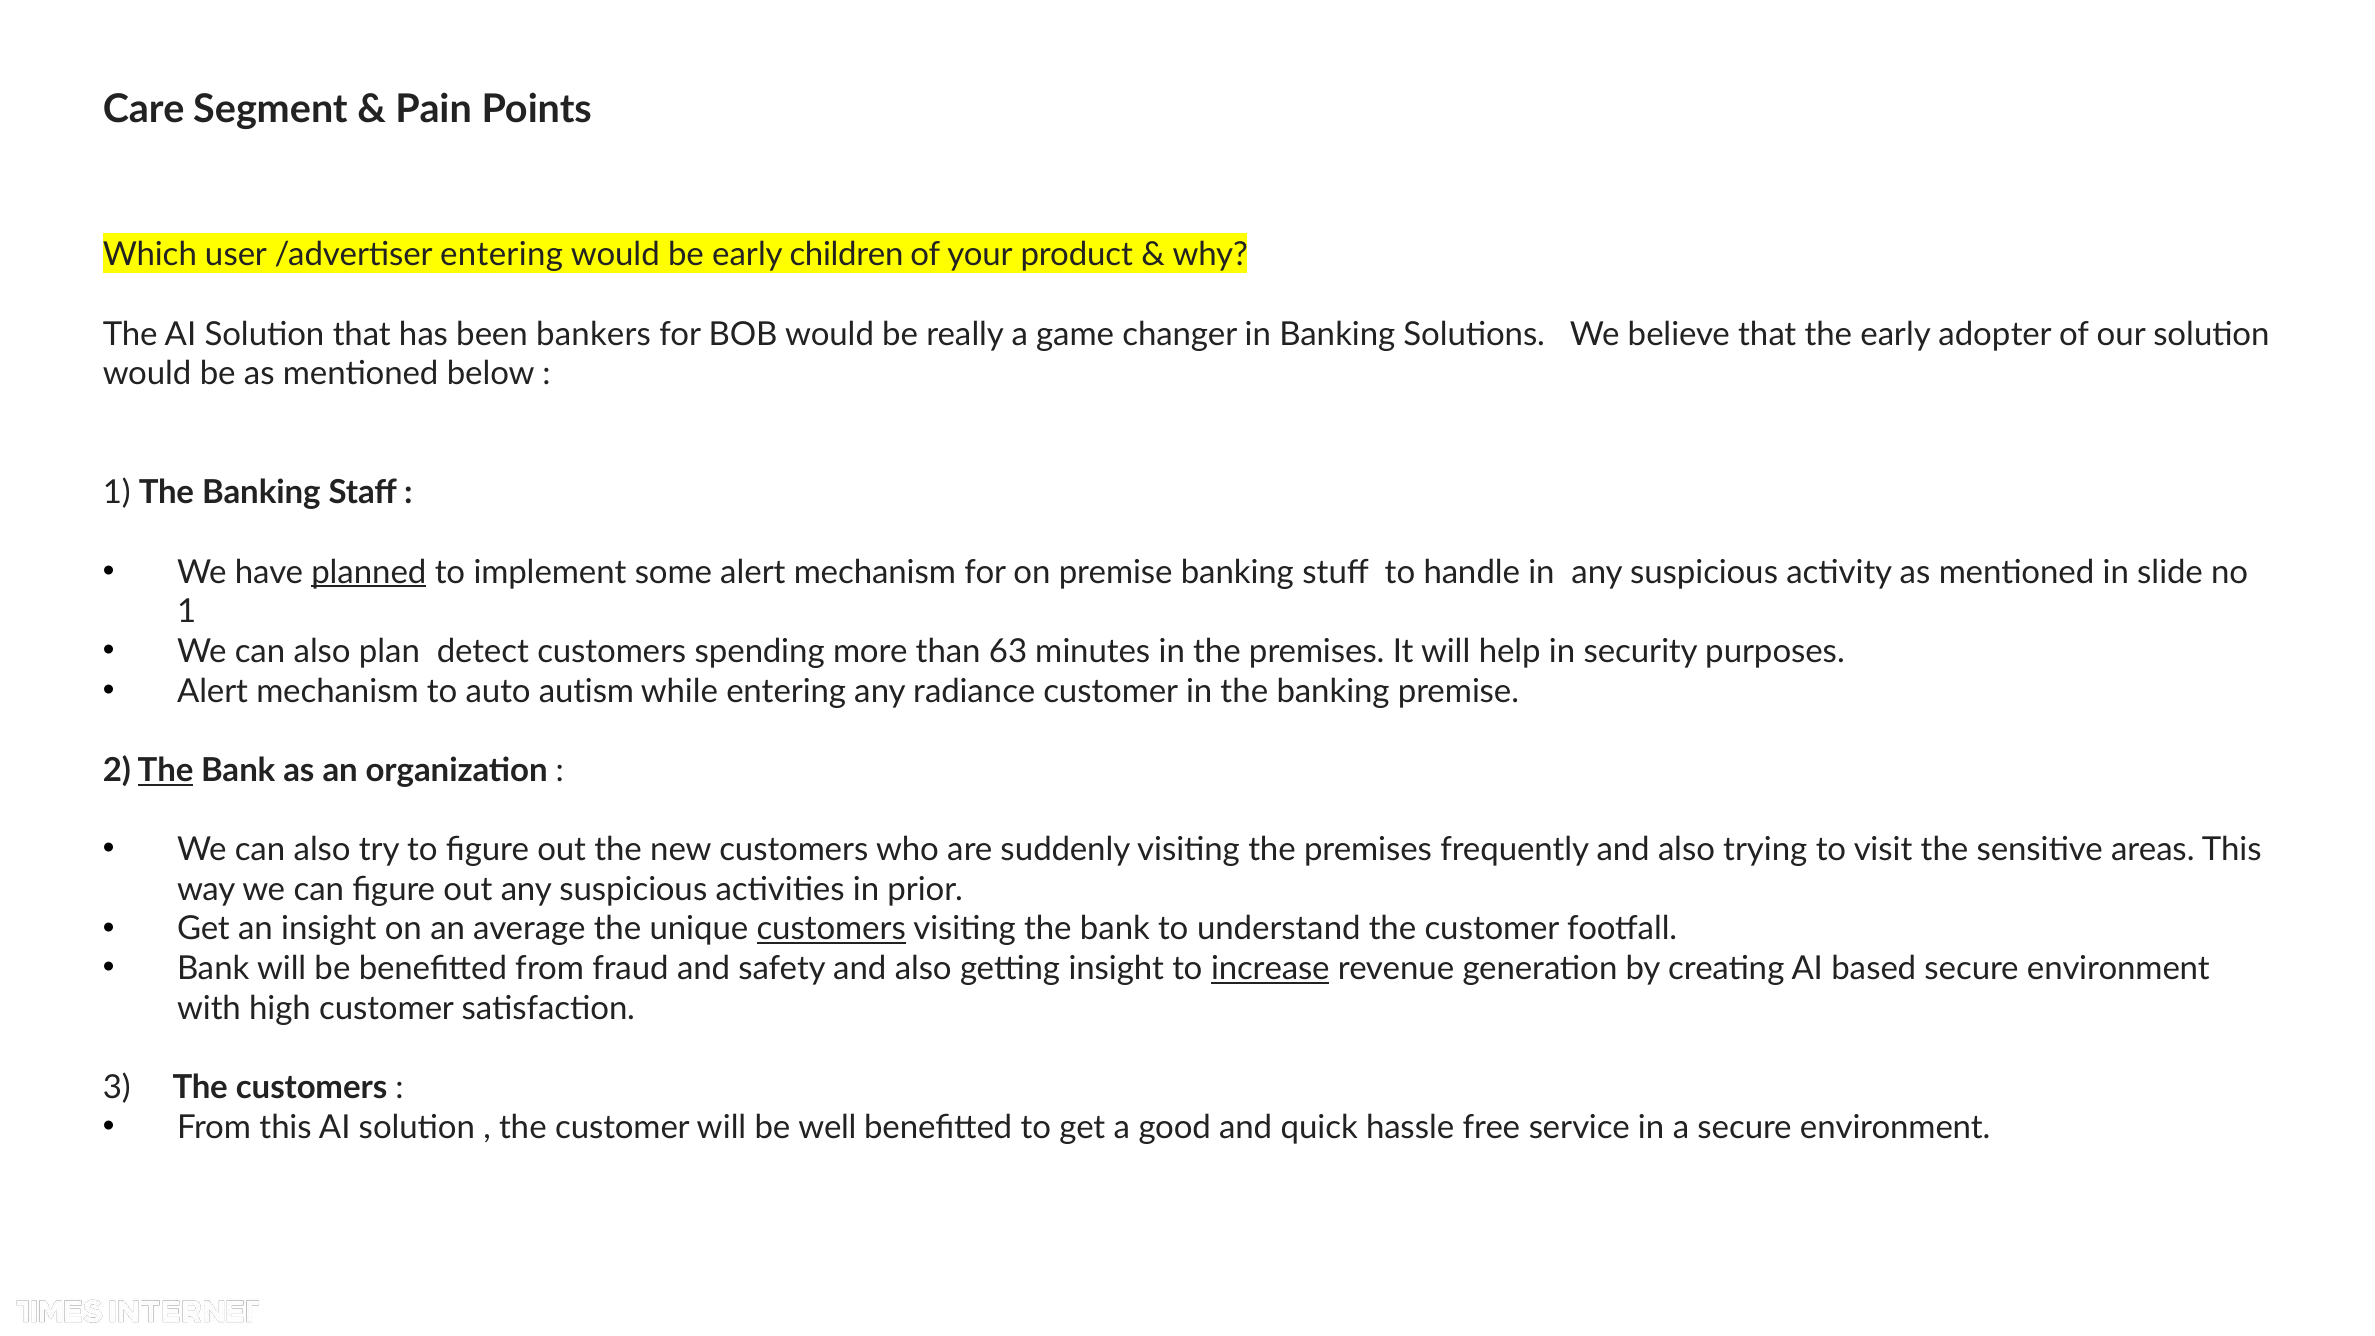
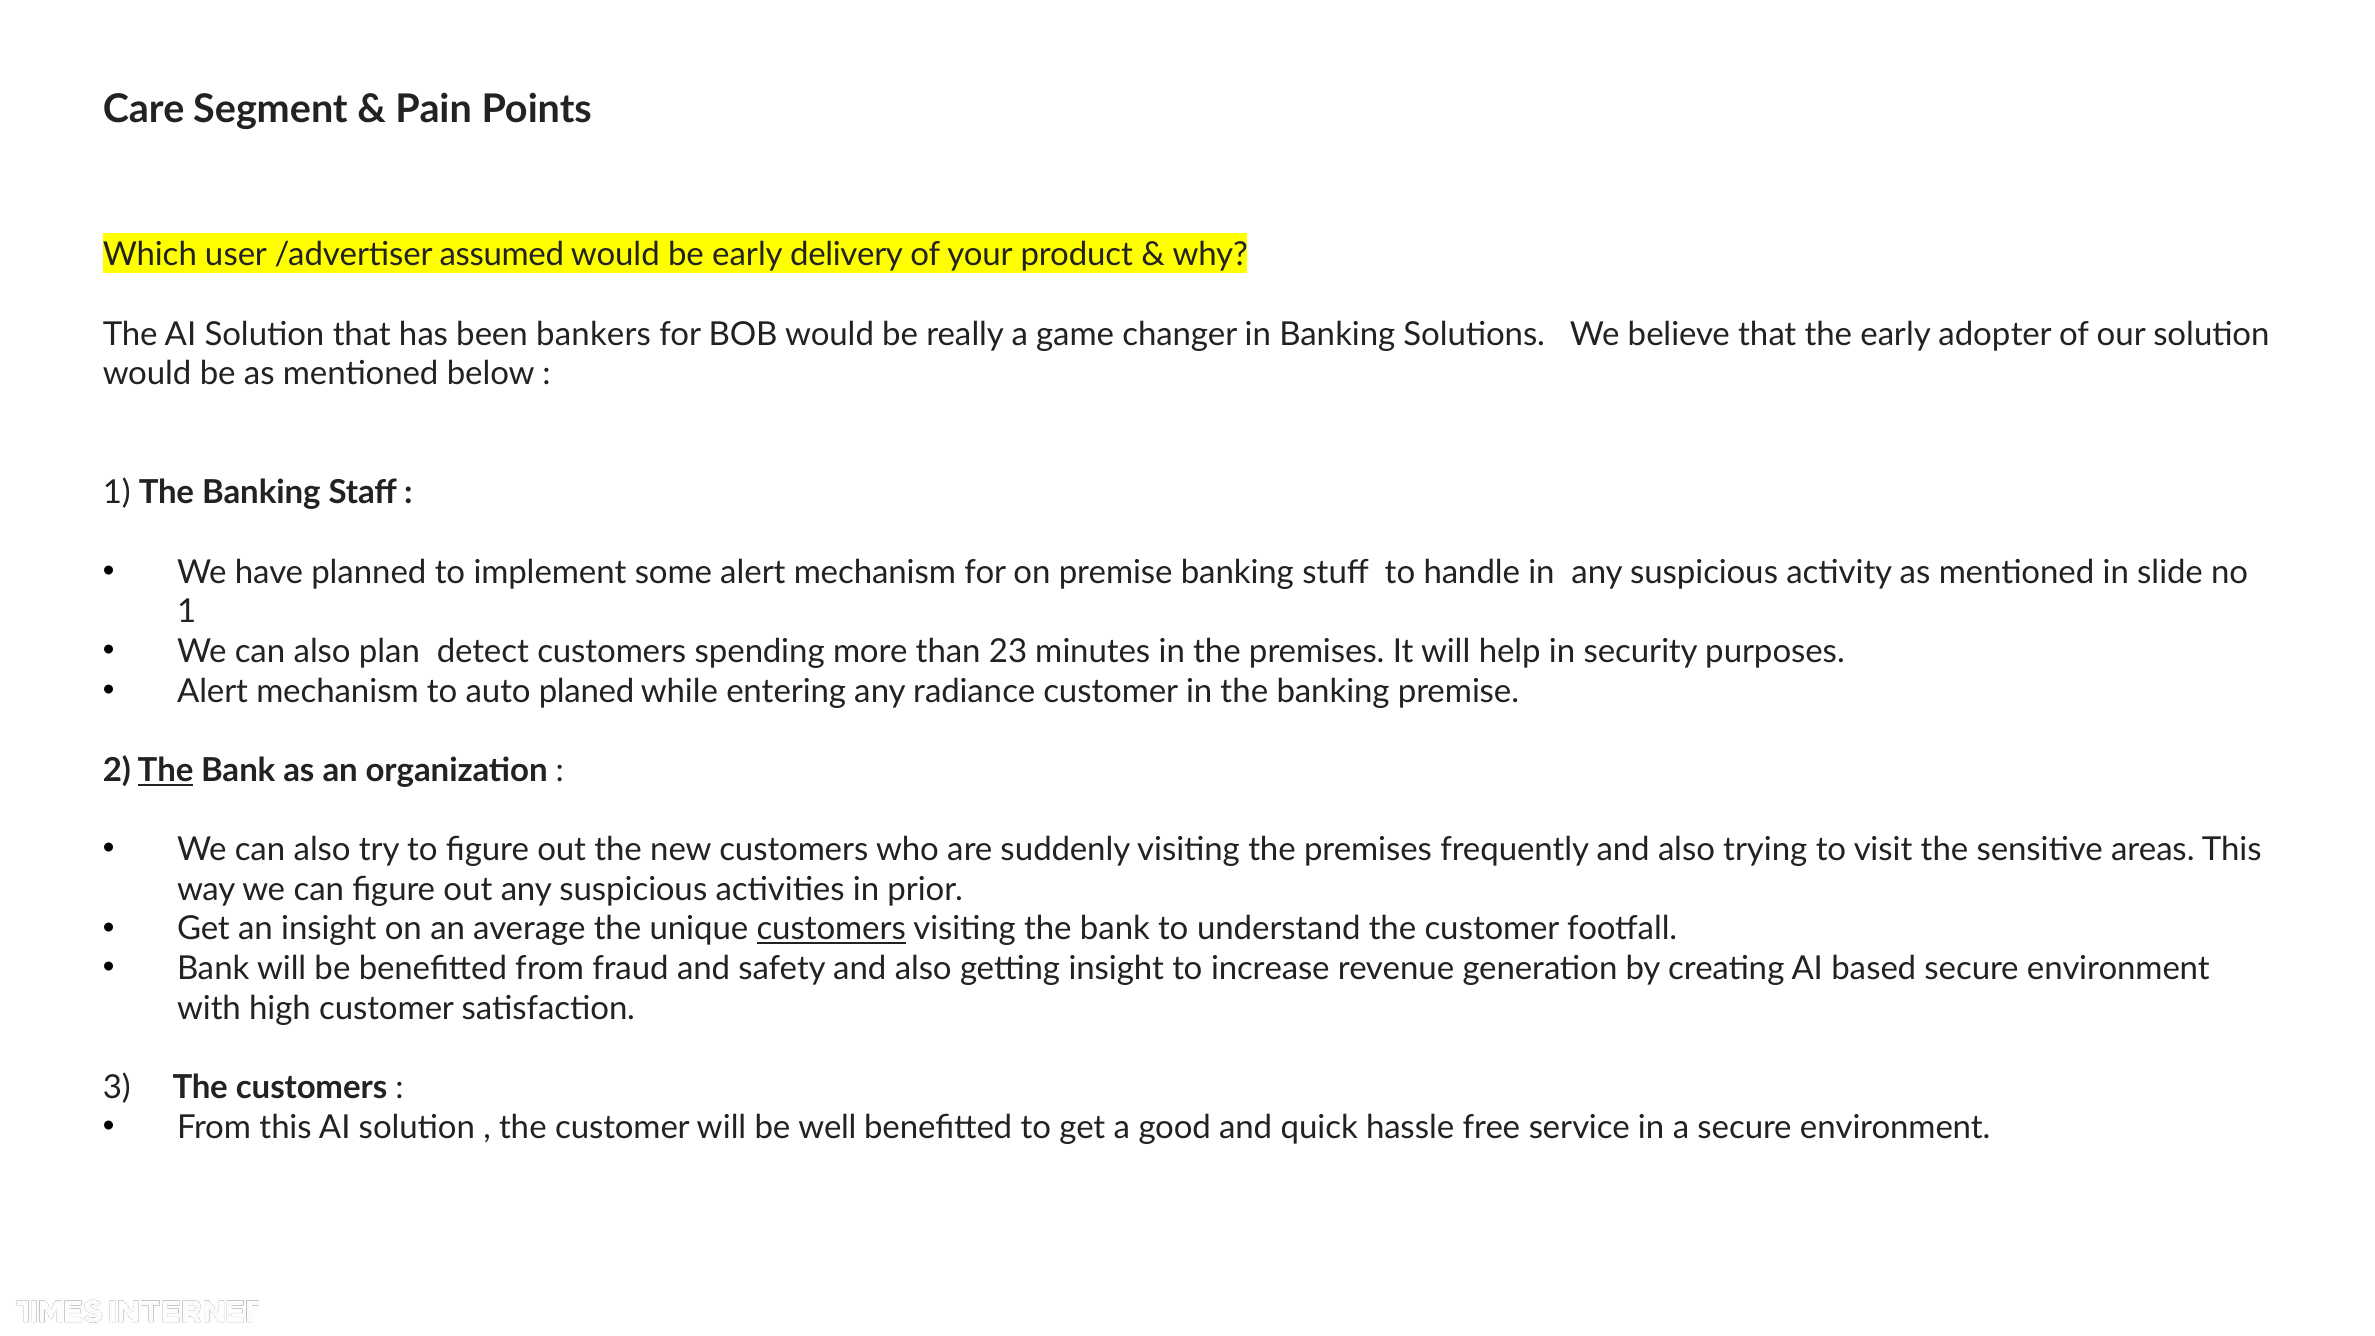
/advertiser entering: entering -> assumed (502, 255)
children: children -> delivery (847, 255)
planned underline: present -> none (369, 572)
63: 63 -> 23 (1008, 651)
autism: autism -> planed (587, 691)
increase underline: present -> none (1270, 969)
